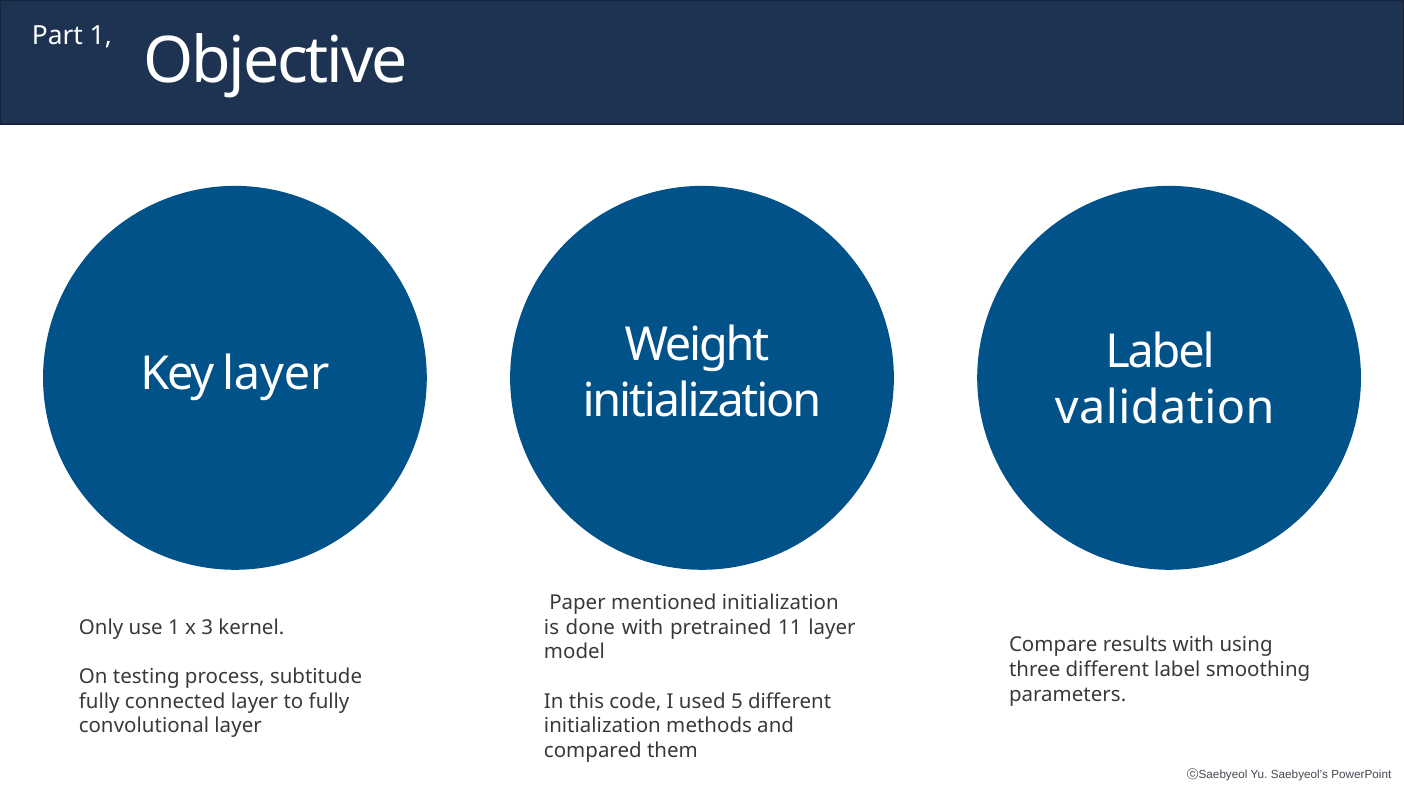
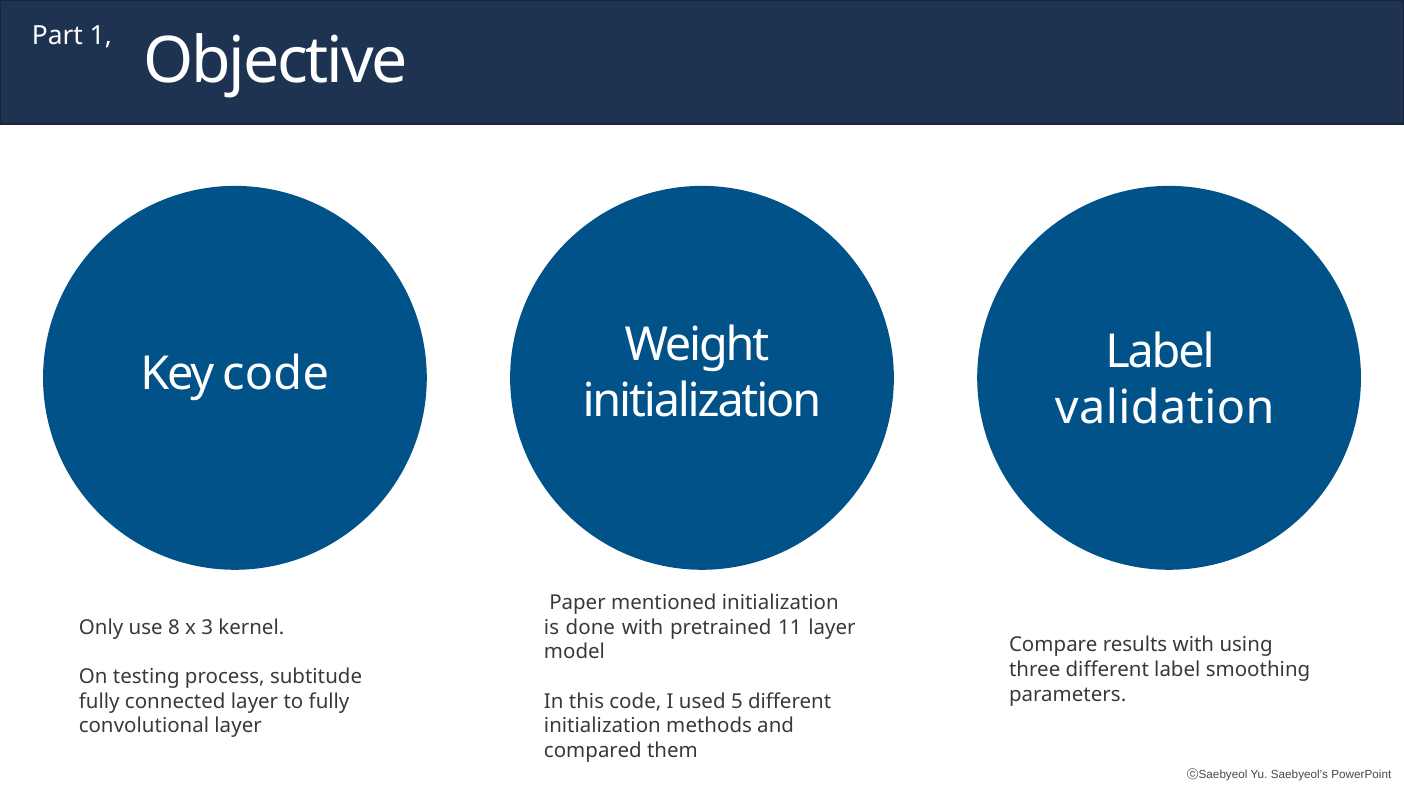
Key layer: layer -> code (275, 373)
use 1: 1 -> 8 (174, 627)
